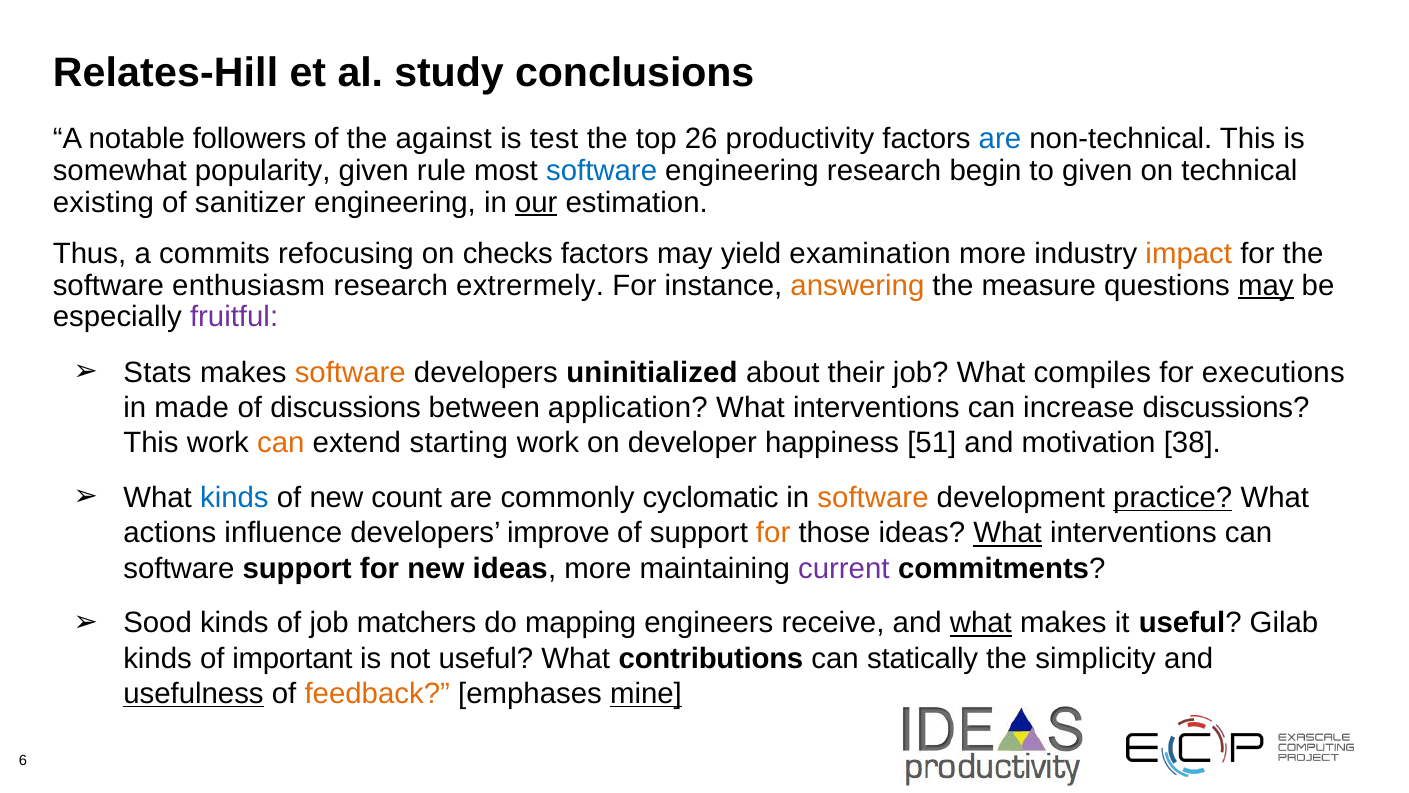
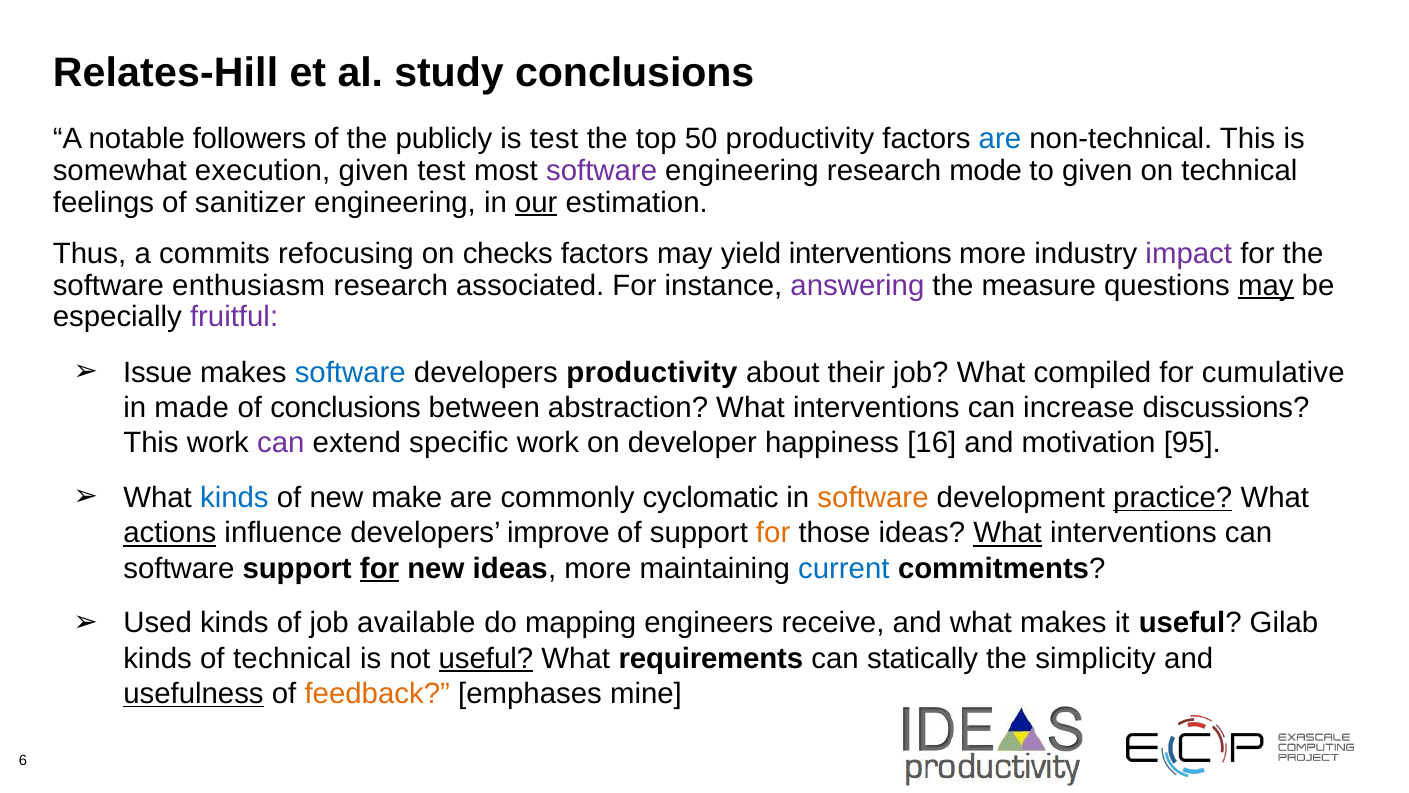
against: against -> publicly (444, 139)
26: 26 -> 50 (701, 139)
popularity: popularity -> execution (263, 171)
given rule: rule -> test (441, 171)
software colour: blue -> purple (602, 171)
begin: begin -> mode (986, 171)
existing: existing -> feelings (103, 202)
yield examination: examination -> interventions (870, 254)
impact colour: orange -> purple (1189, 254)
extrermely: extrermely -> associated (530, 285)
answering colour: orange -> purple (857, 285)
Stats: Stats -> Issue (158, 372)
software colour: orange -> blue (350, 372)
developers uninitialized: uninitialized -> productivity (652, 372)
compiles: compiles -> compiled (1092, 372)
executions: executions -> cumulative (1273, 372)
of discussions: discussions -> conclusions (346, 408)
application: application -> abstraction (628, 408)
can colour: orange -> purple (281, 443)
starting: starting -> specific (459, 443)
51: 51 -> 16 (932, 443)
38: 38 -> 95 (1192, 443)
count: count -> make (407, 498)
actions underline: none -> present (170, 533)
for underline: none -> present (380, 568)
current colour: purple -> blue (844, 568)
Sood: Sood -> Used (158, 623)
matchers: matchers -> available (416, 623)
what underline: present -> none (981, 623)
of important: important -> technical (292, 658)
useful underline: none -> present (486, 658)
contributions: contributions -> requirements (711, 658)
mine underline: present -> none (646, 694)
